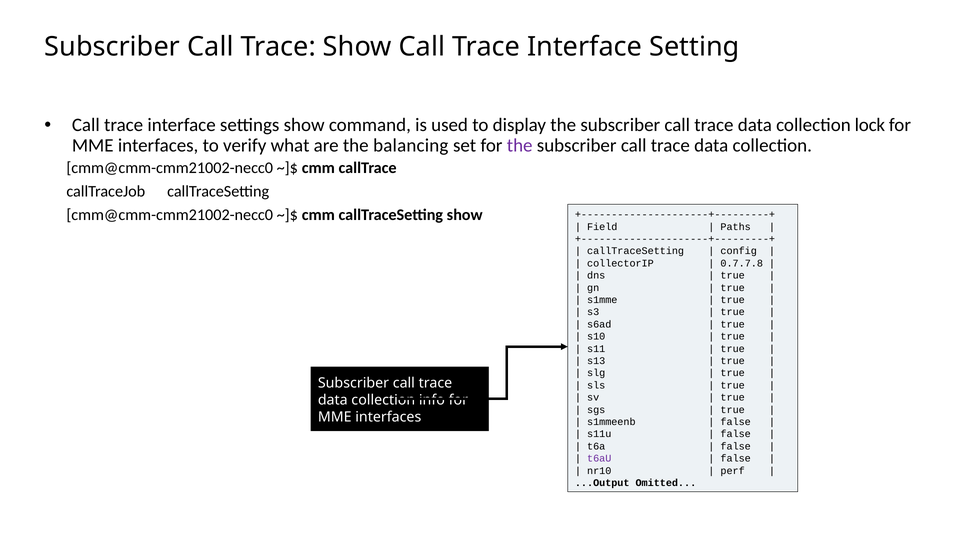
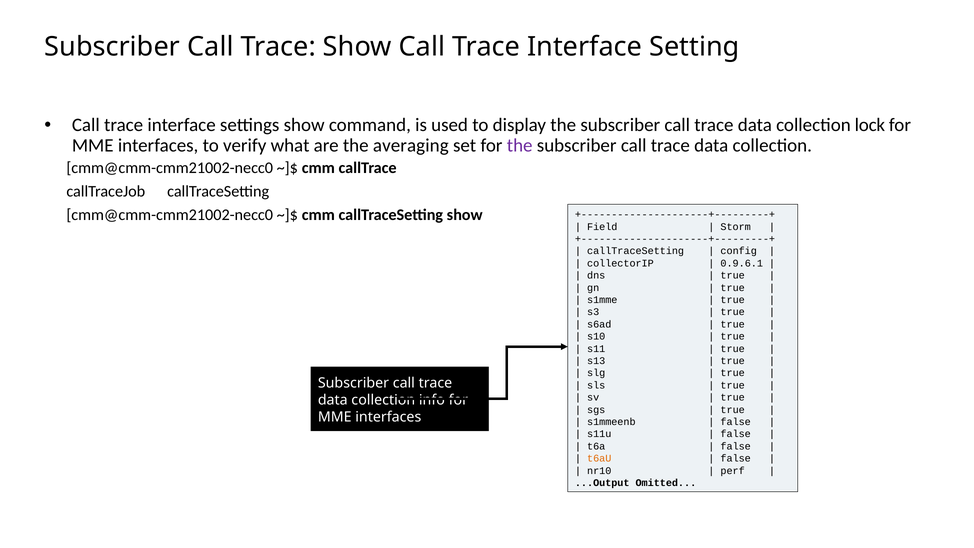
balancing: balancing -> averaging (411, 146)
Paths: Paths -> Storm (736, 227)
0.7.7.8: 0.7.7.8 -> 0.9.6.1 (742, 263)
t6aU colour: purple -> orange (599, 458)
